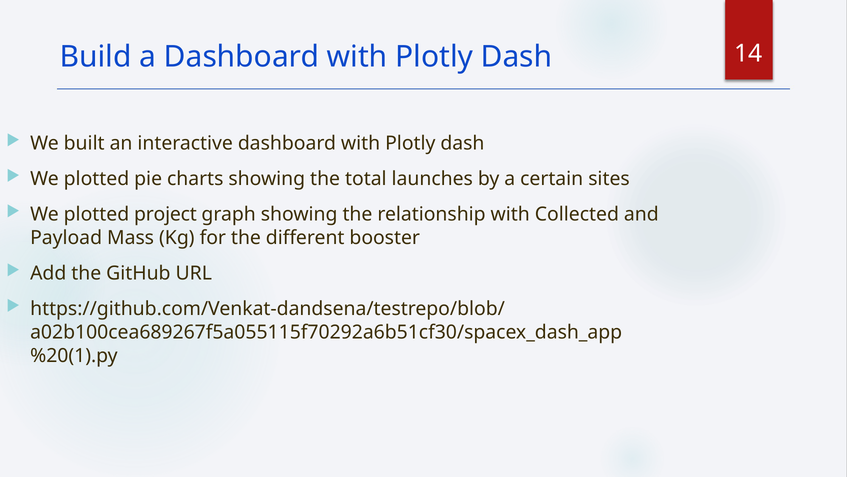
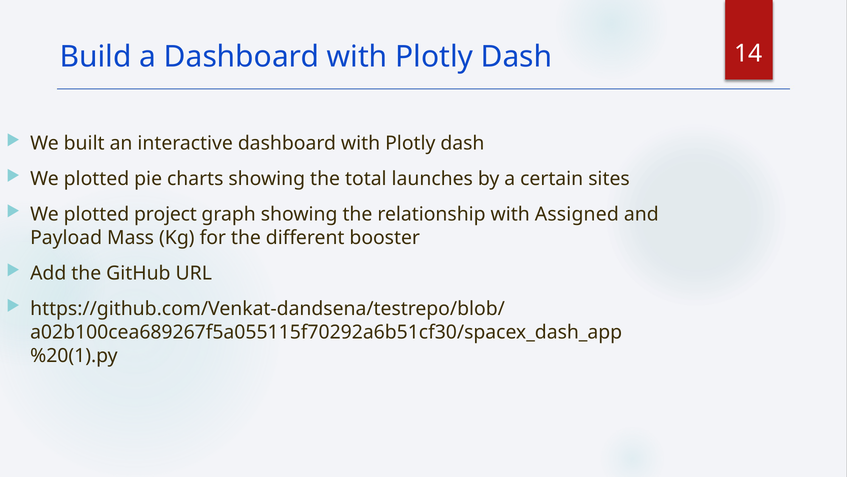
Collected: Collected -> Assigned (577, 214)
